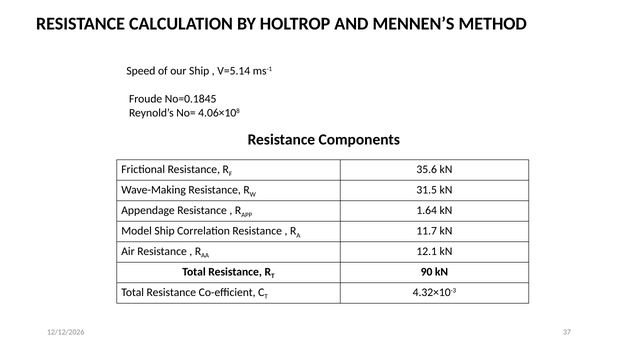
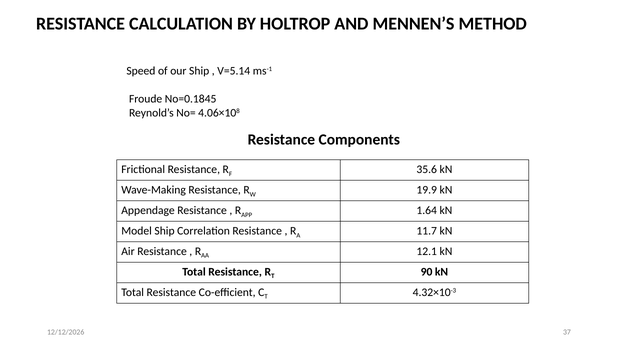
31.5: 31.5 -> 19.9 (427, 190)
